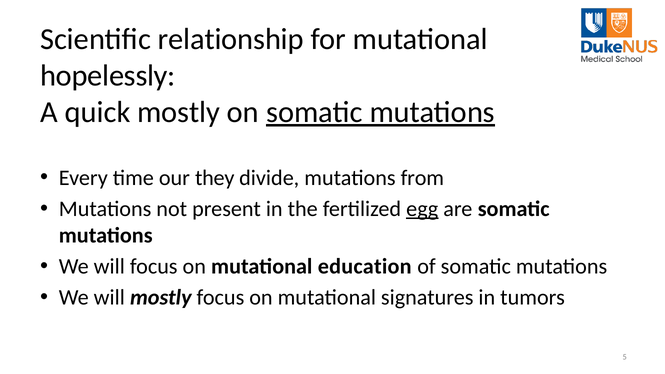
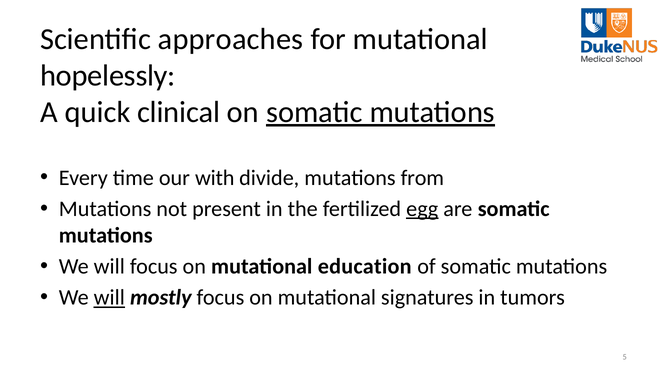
relationship: relationship -> approaches (231, 39)
quick mostly: mostly -> clinical (179, 112)
they: they -> with (215, 178)
will underline: none -> present (109, 298)
